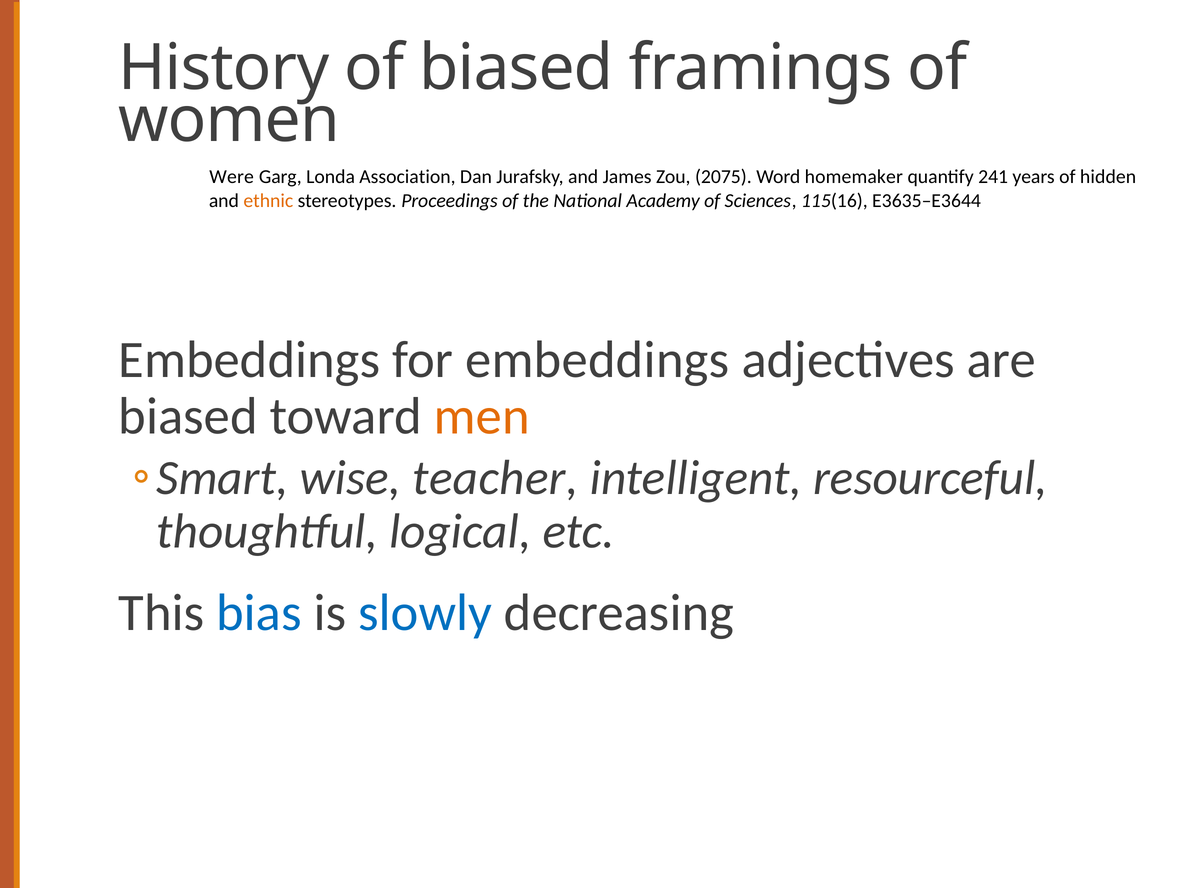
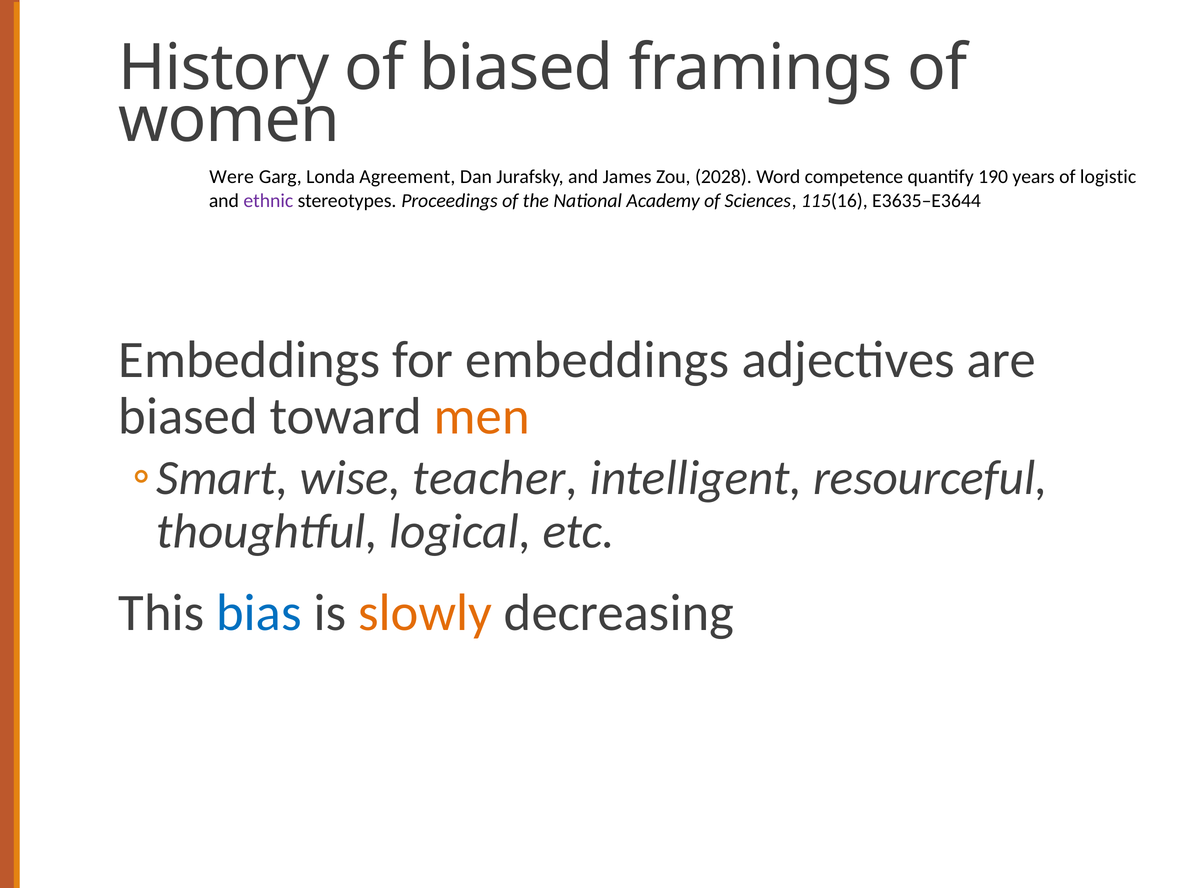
Association: Association -> Agreement (407, 177)
2075: 2075 -> 2028 (723, 177)
homemaker: homemaker -> competence (854, 177)
241: 241 -> 190 (993, 177)
hidden: hidden -> logistic (1108, 177)
ethnic colour: orange -> purple (268, 201)
slowly colour: blue -> orange (425, 613)
